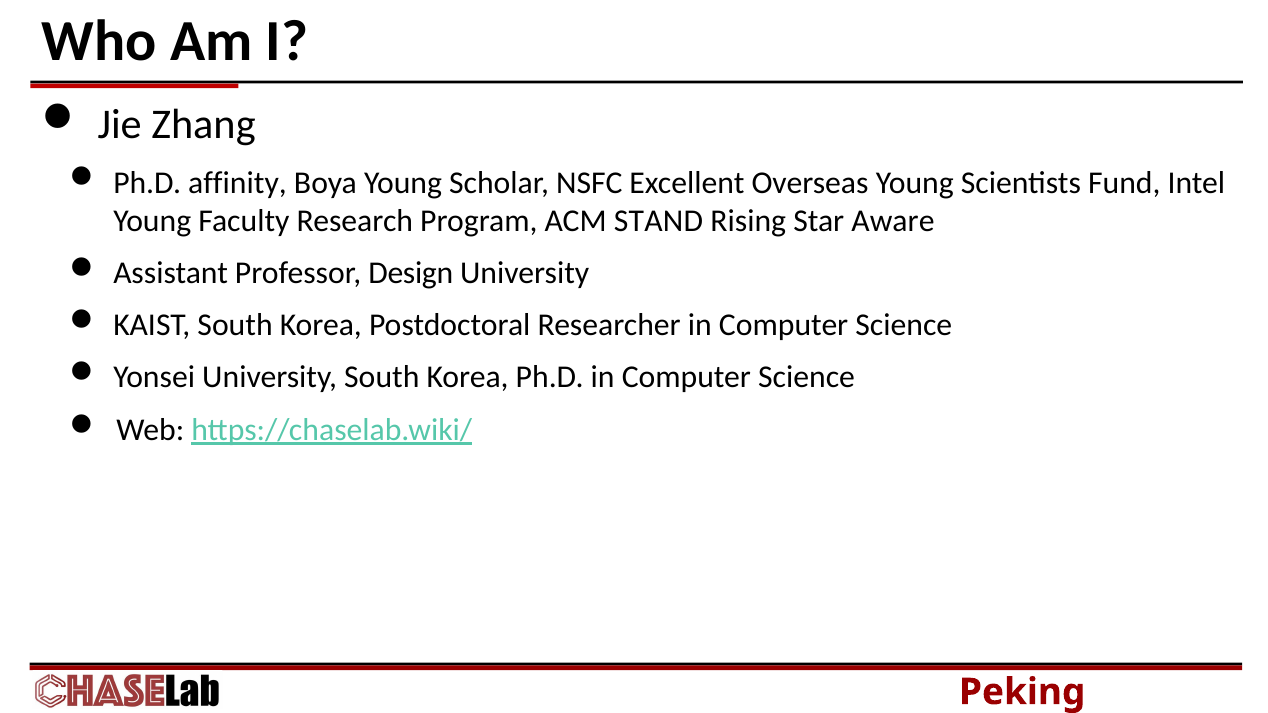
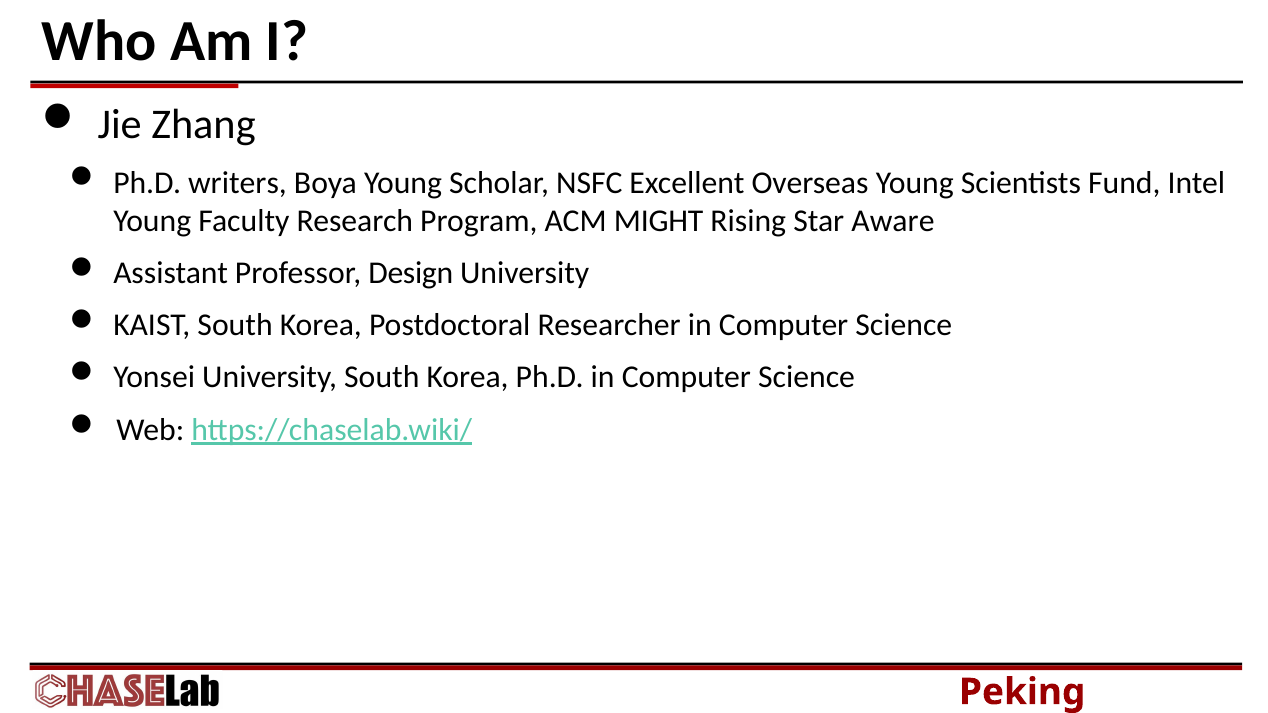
affinity: affinity -> writers (237, 183)
STAND: STAND -> MIGHT (659, 221)
